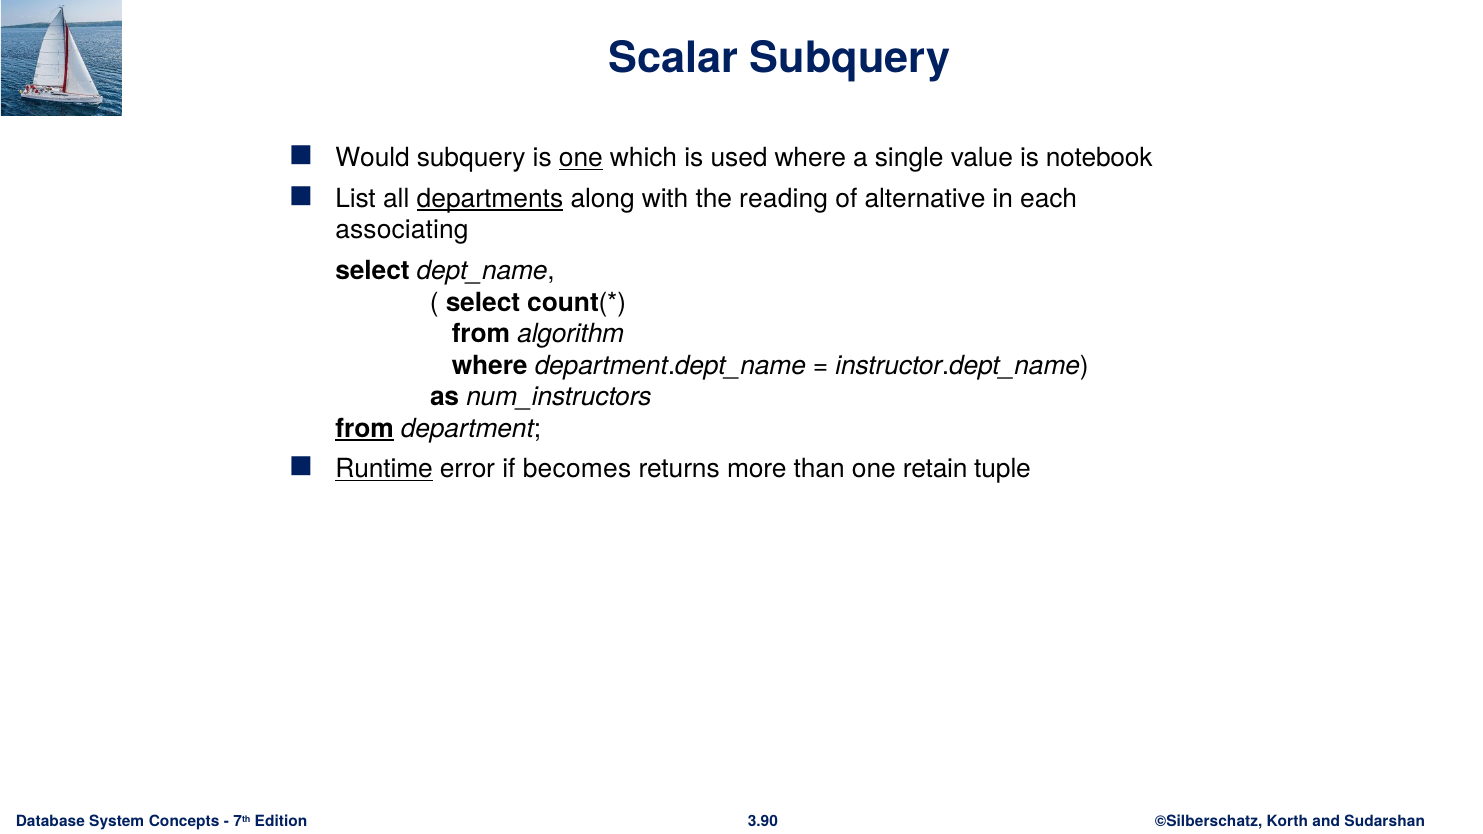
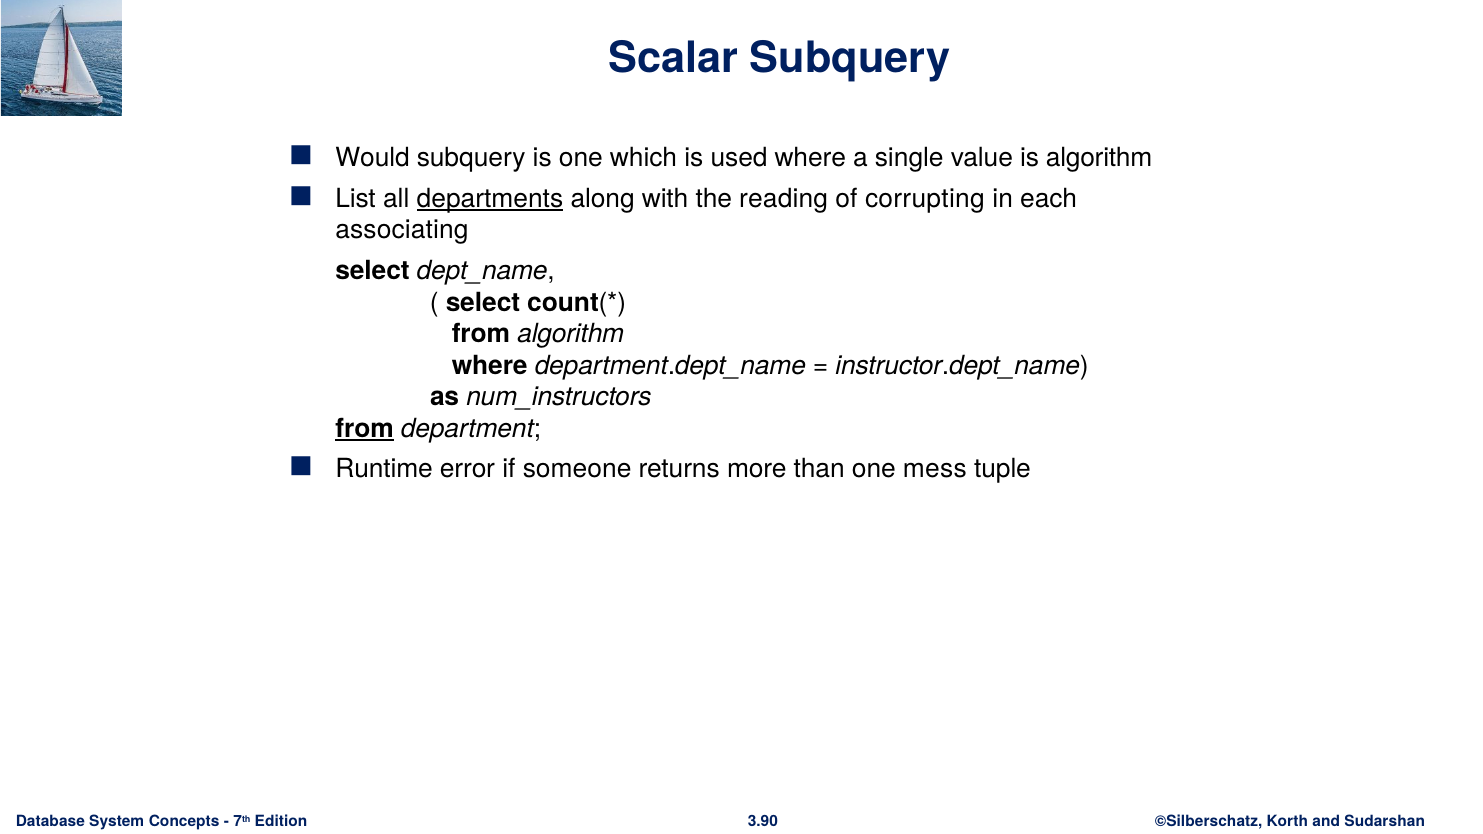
one underline: present -> none (581, 158)
is notebook: notebook -> algorithm (1099, 158)
alternative: alternative -> corrupting (925, 199)
Runtime underline: present -> none (384, 469)
becomes: becomes -> someone (577, 469)
retain: retain -> mess (935, 469)
